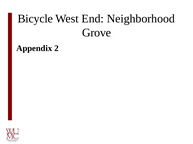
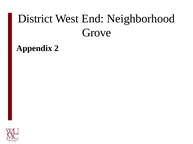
Bicycle: Bicycle -> District (35, 19)
